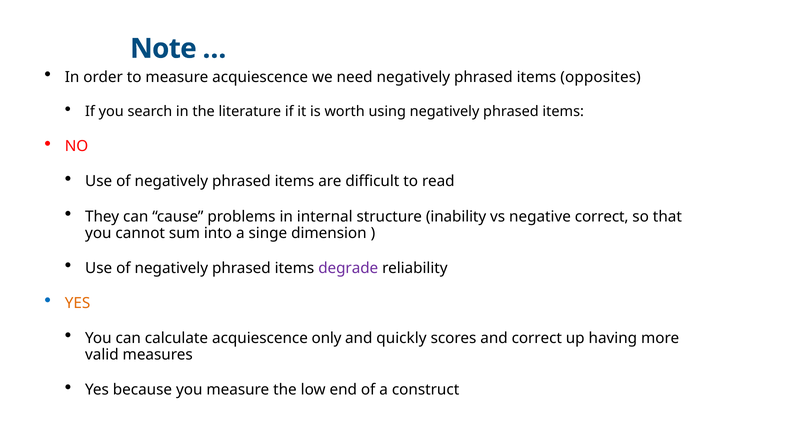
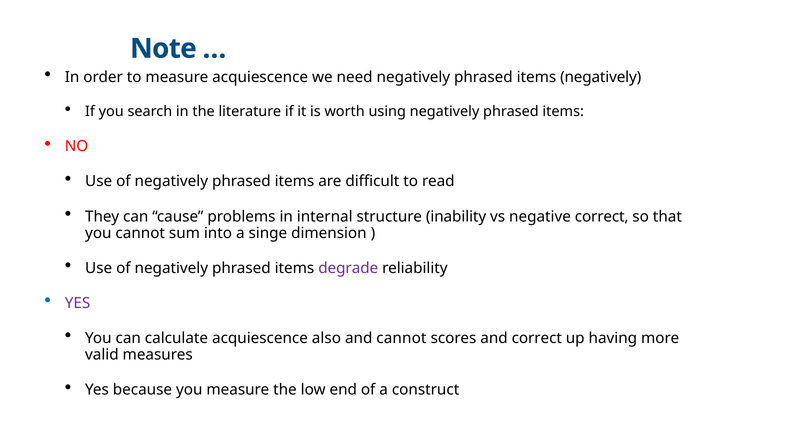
items opposites: opposites -> negatively (601, 77)
YES colour: orange -> purple (78, 303)
only: only -> also (326, 338)
and quickly: quickly -> cannot (401, 338)
